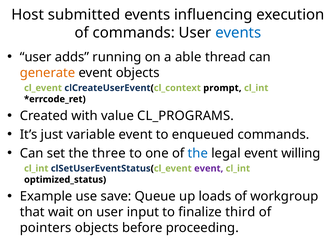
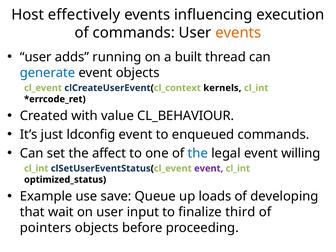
submitted: submitted -> effectively (84, 15)
events colour: blue -> orange (238, 33)
able: able -> built (188, 57)
generate colour: orange -> blue (48, 73)
prompt: prompt -> kernels (222, 88)
CL_PROGRAMS: CL_PROGRAMS -> CL_BEHAVIOUR (186, 116)
variable: variable -> ldconfig (91, 135)
three: three -> affect (109, 153)
workgroup: workgroup -> developing (284, 196)
